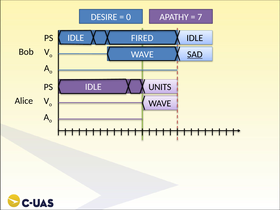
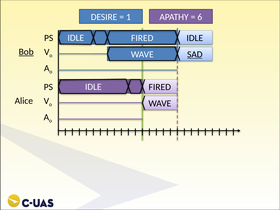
0: 0 -> 1 (128, 17)
7: 7 -> 6 (200, 17)
Bob underline: none -> present (26, 52)
UNITS: UNITS -> FIRED (160, 87)
